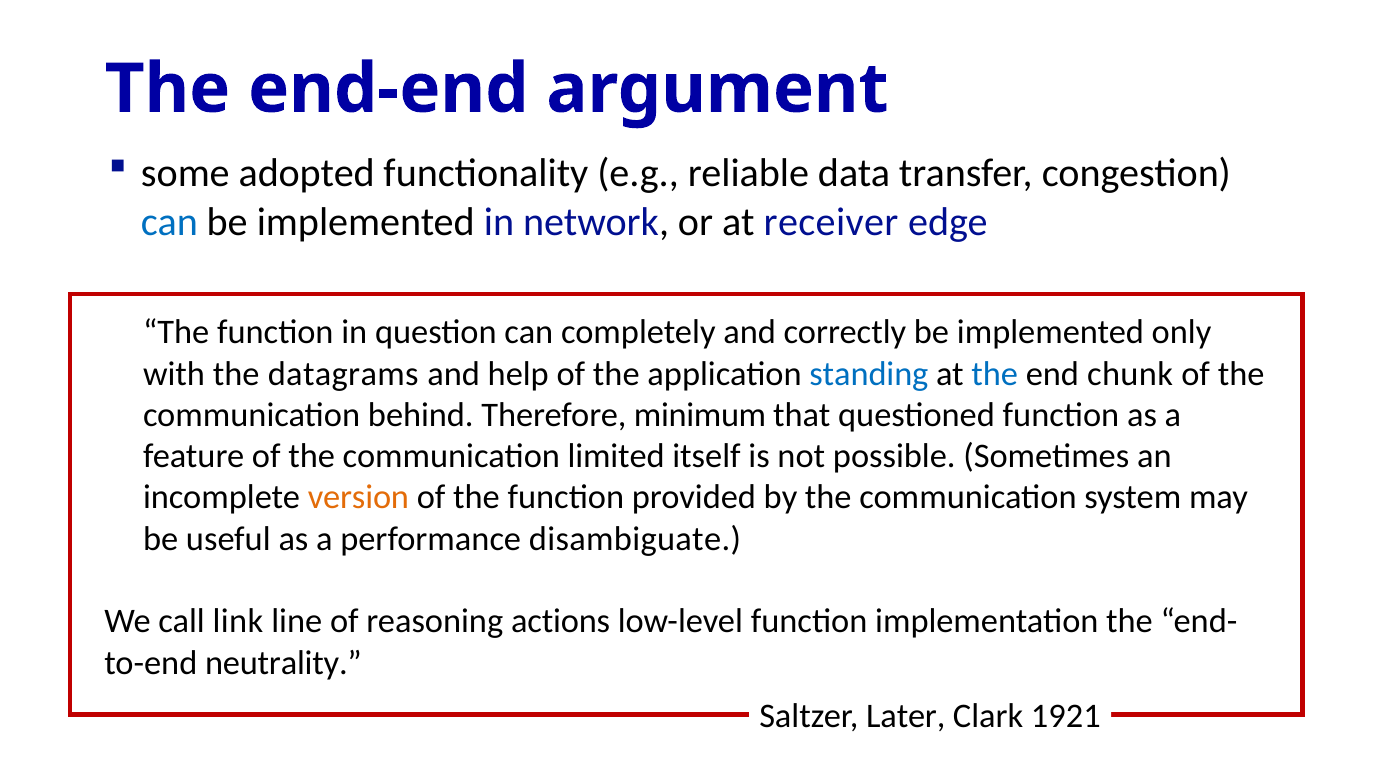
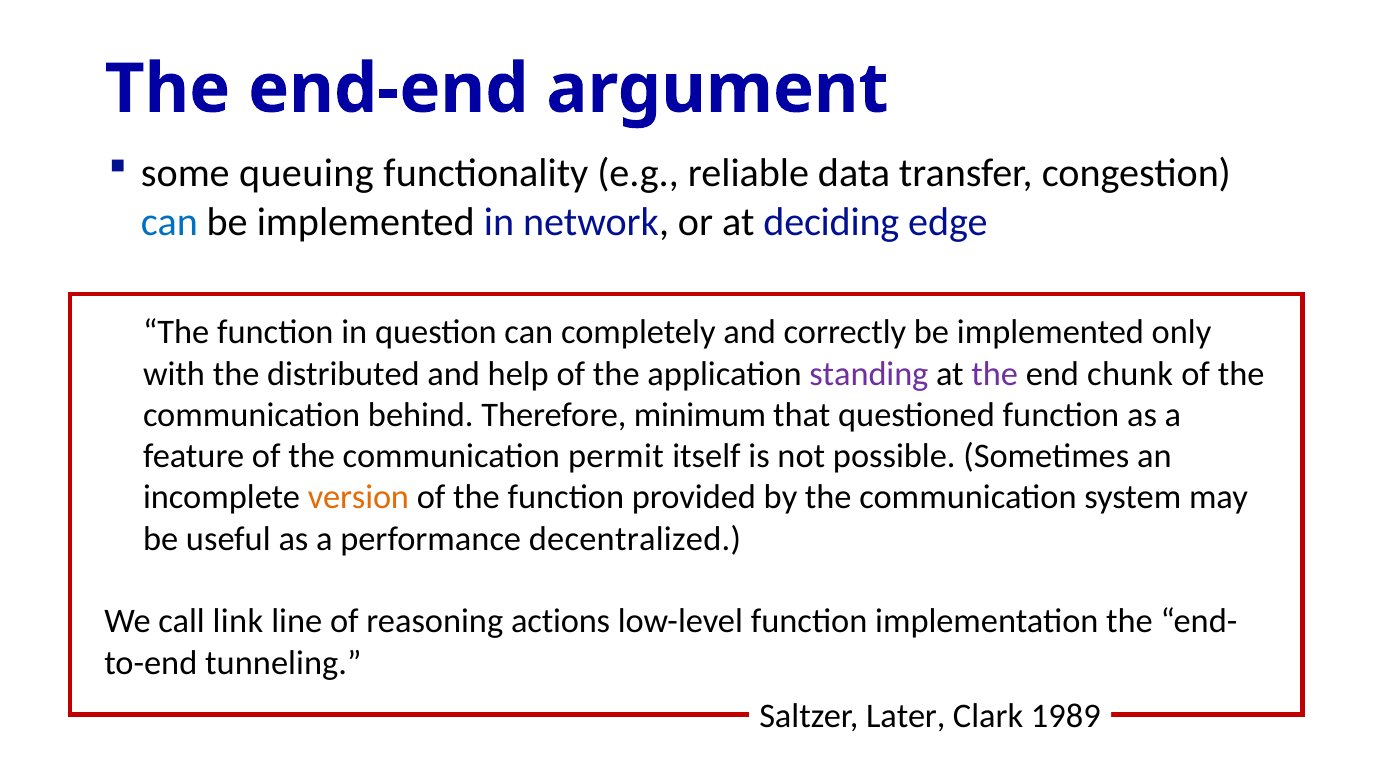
adopted: adopted -> queuing (306, 174)
receiver: receiver -> deciding (831, 222)
datagrams: datagrams -> distributed (343, 374)
standing colour: blue -> purple (869, 374)
the colour: blue -> purple (995, 374)
limited: limited -> permit (616, 456)
disambiguate: disambiguate -> decentralized (635, 539)
neutrality: neutrality -> tunneling (283, 663)
1921: 1921 -> 1989 (1066, 716)
